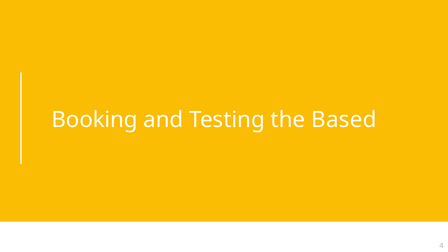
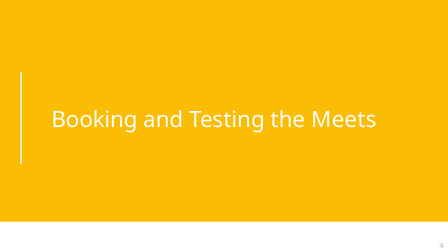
Based: Based -> Meets (344, 120)
